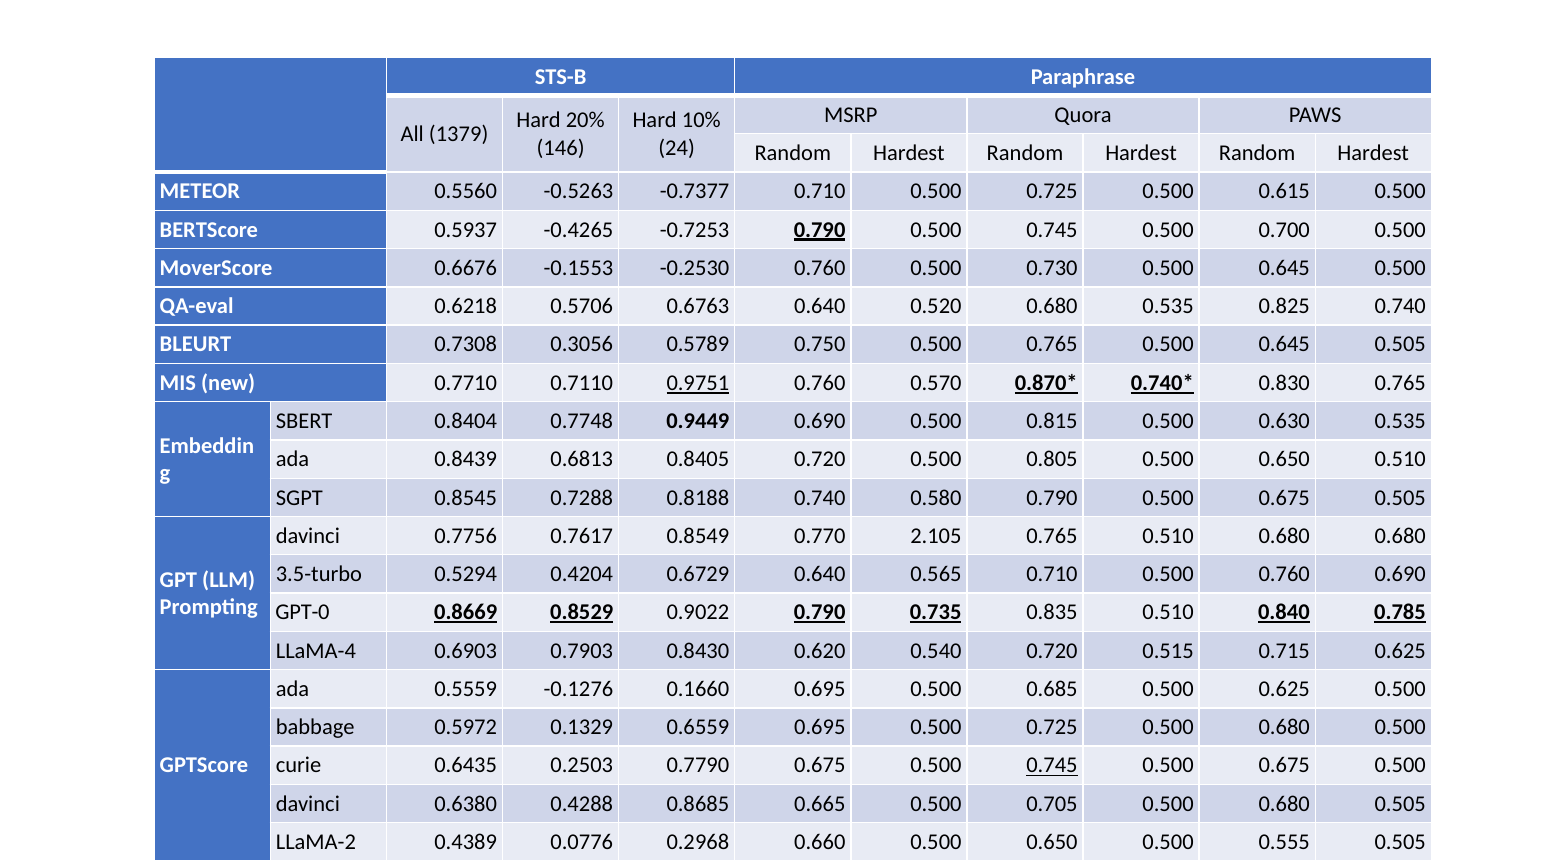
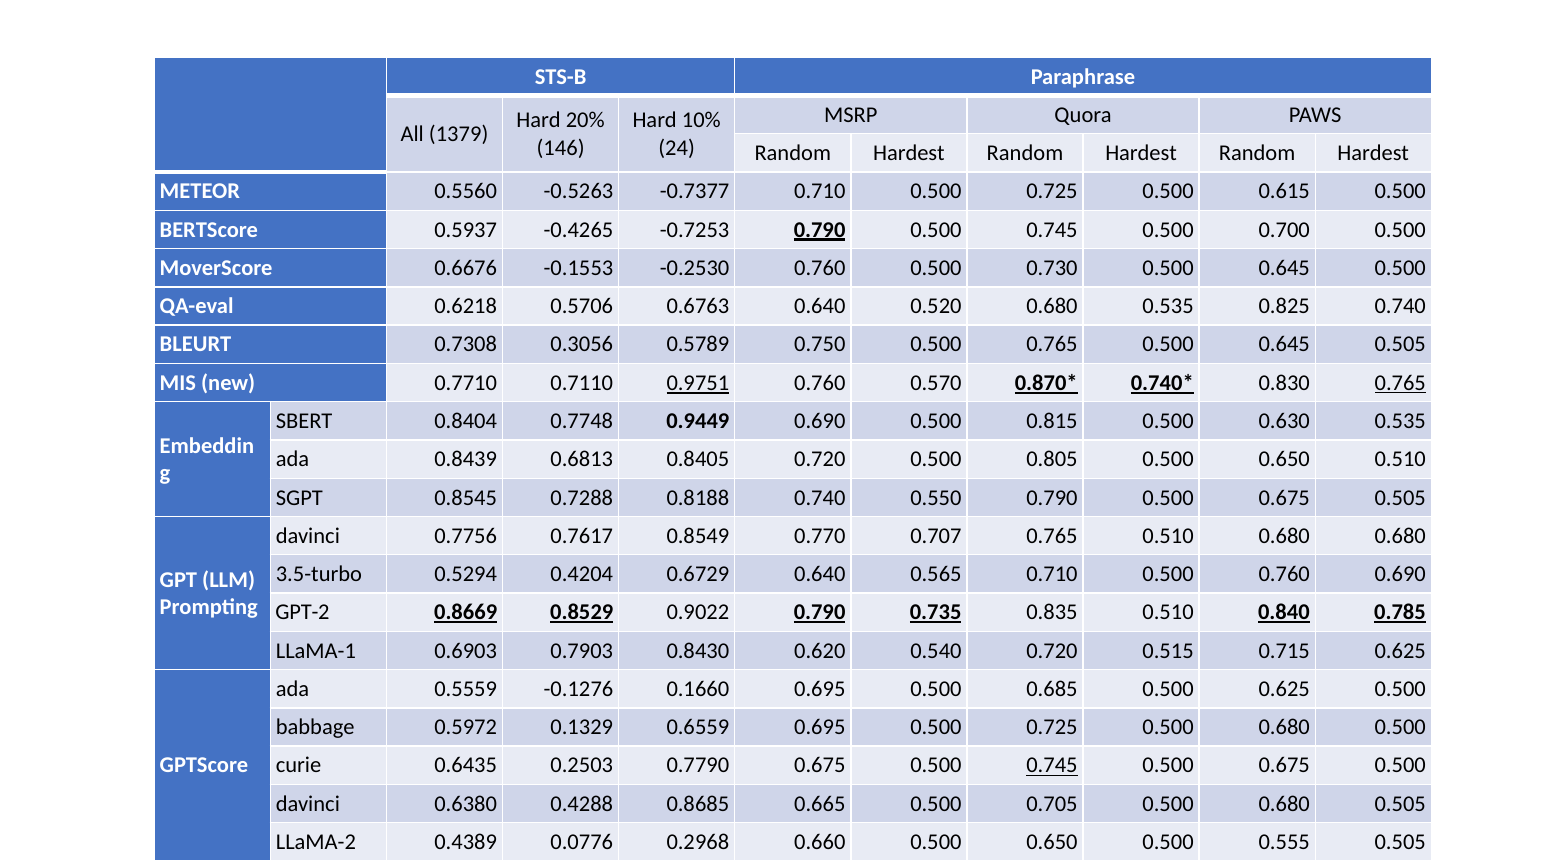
0.765 underline: none -> present (1400, 383)
0.580: 0.580 -> 0.550 (936, 498)
2.105: 2.105 -> 0.707 (936, 536)
GPT-0: GPT-0 -> GPT-2 (303, 612)
LLaMA-4: LLaMA-4 -> LLaMA-1 (316, 651)
